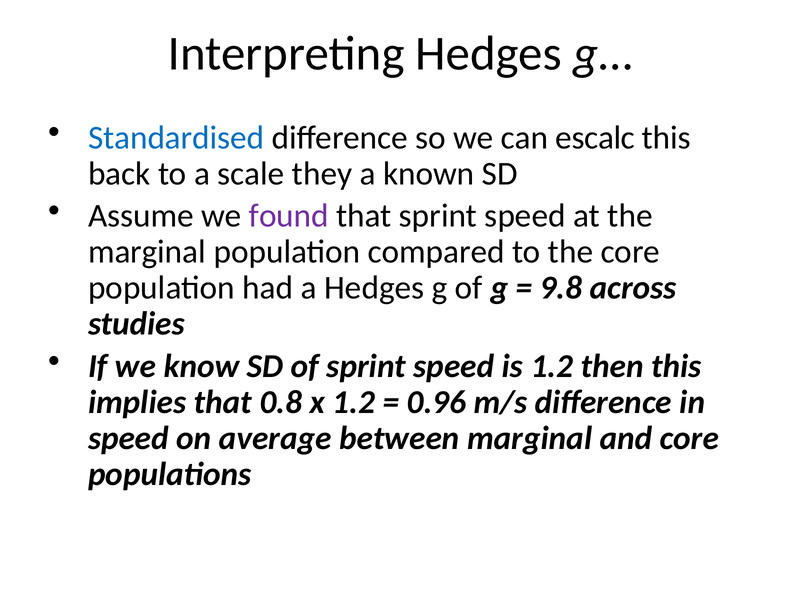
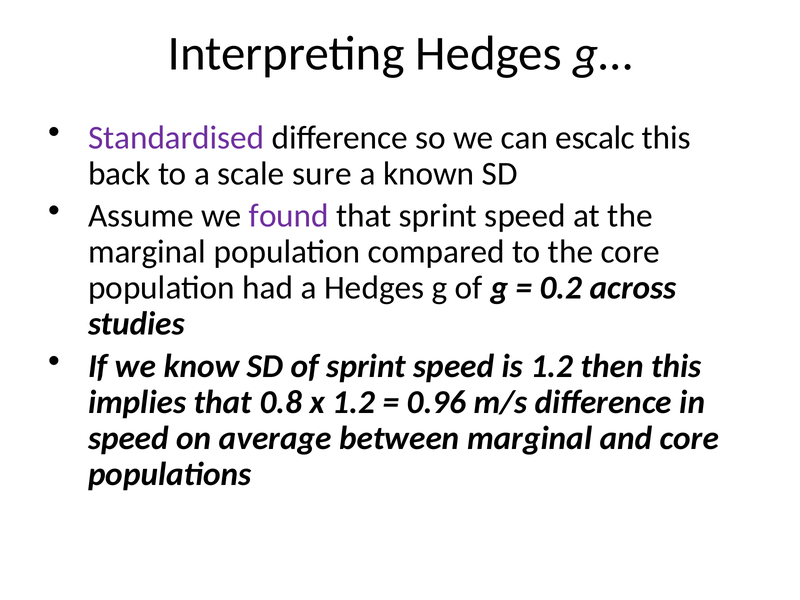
Standardised colour: blue -> purple (176, 138)
they: they -> sure (322, 174)
9.8: 9.8 -> 0.2 (561, 288)
